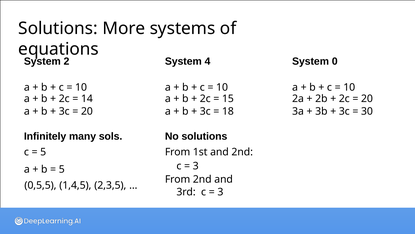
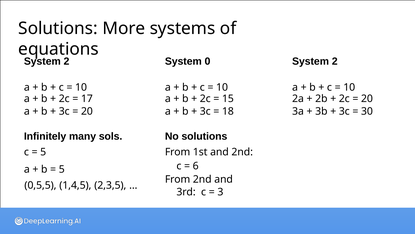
4: 4 -> 0 (208, 61)
0: 0 -> 2 (335, 61)
14: 14 -> 17 (87, 98)
3: 3 -> 6 (196, 166)
